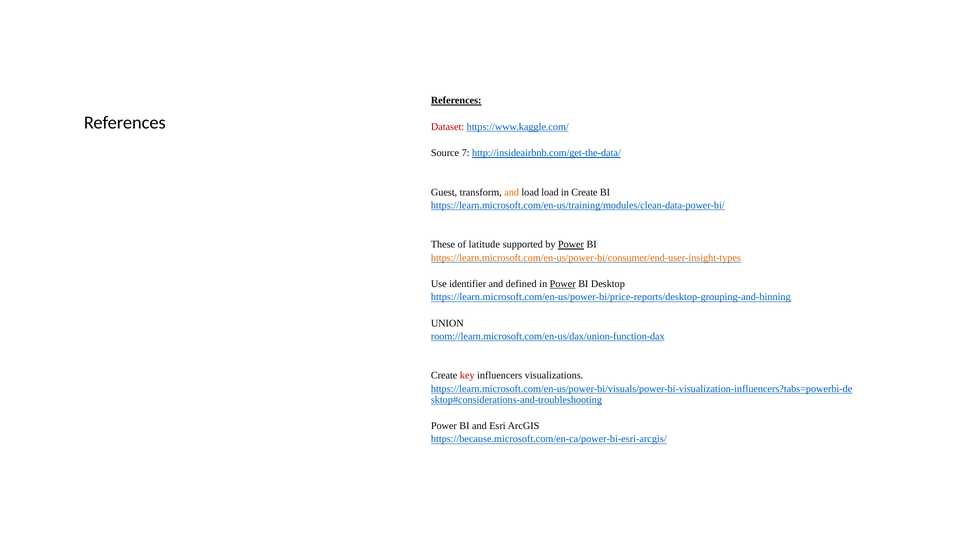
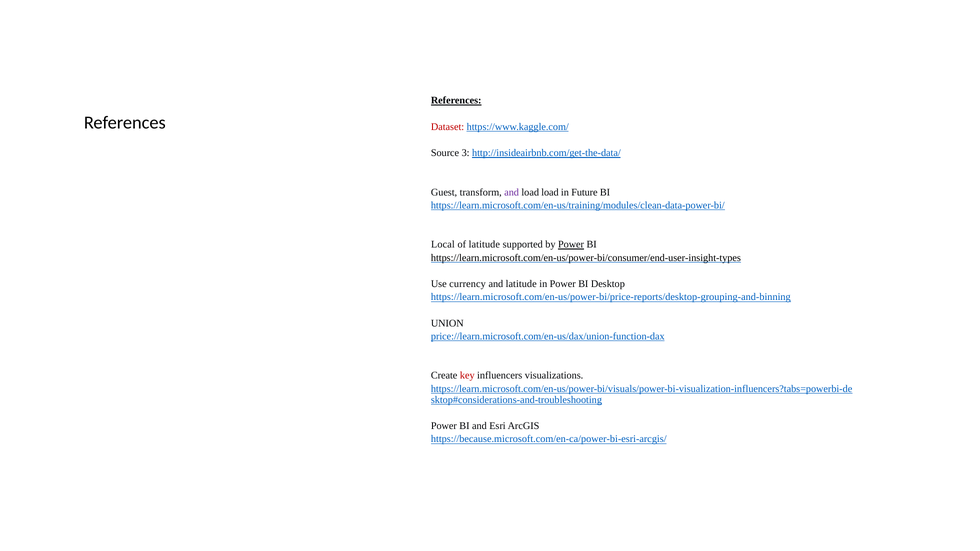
7: 7 -> 3 (466, 153)
and colour: orange -> purple (512, 192)
in Create: Create -> Future (584, 192)
These: These -> Local (443, 245)
https://learn.microsoft.com/en-us/power-bi/consumer/end-user-insight-types colour: orange -> black (586, 258)
identifier: identifier -> currency (468, 284)
and defined: defined -> latitude (521, 284)
Power underline: present -> none (563, 284)
room://learn.microsoft.com/en-us/dax/union-function-dax: room://learn.microsoft.com/en-us/dax/union-function-dax -> price://learn.microsoft.com/en-us/dax/union-function-dax (548, 336)
